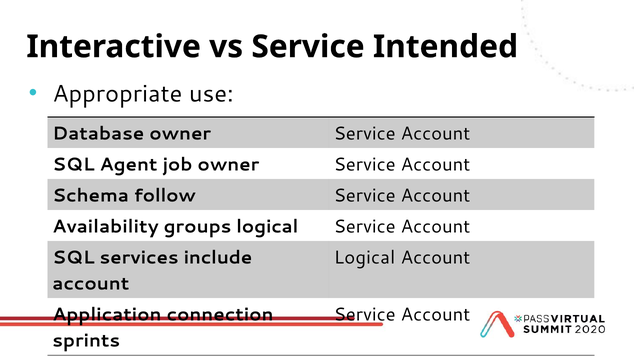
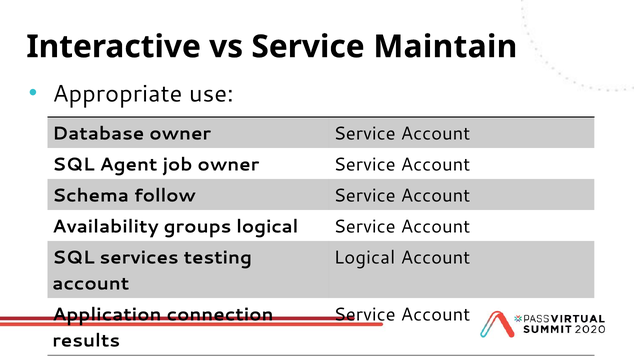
Intended: Intended -> Maintain (445, 47)
include: include -> testing (218, 257)
sprints: sprints -> results (86, 340)
